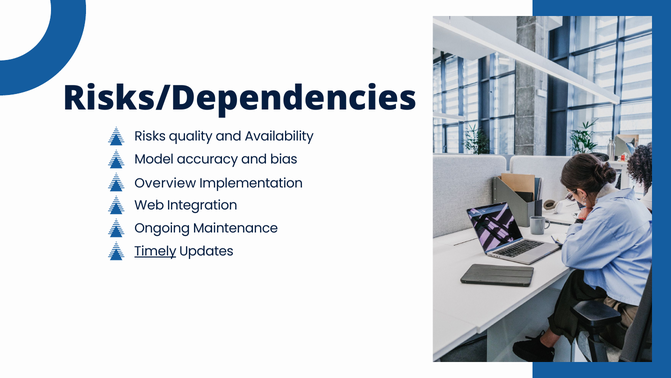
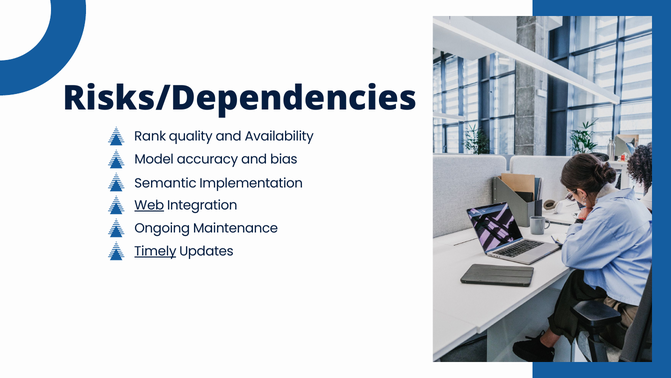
Risks: Risks -> Rank (150, 136)
Overview: Overview -> Semantic (165, 183)
Web underline: none -> present (149, 205)
